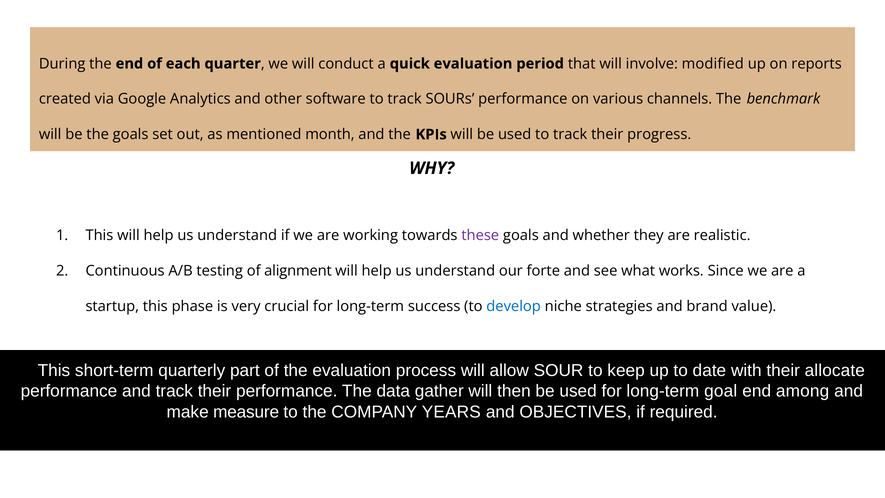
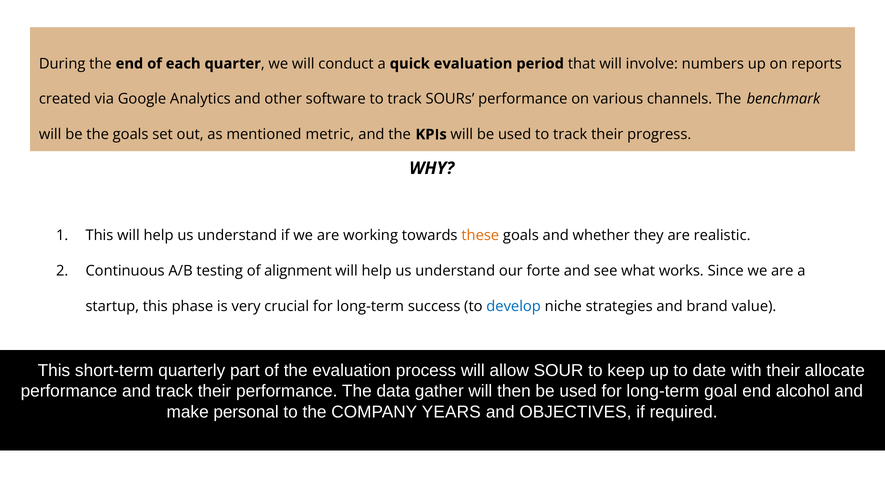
modified: modified -> numbers (713, 64)
month: month -> metric (330, 134)
these colour: purple -> orange (480, 236)
among: among -> alcohol (803, 391)
measure: measure -> personal (246, 412)
